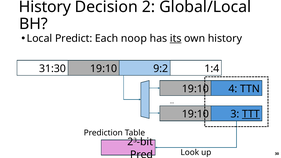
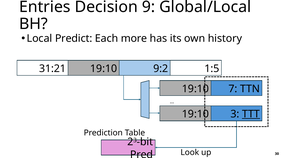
History: History -> Entries (45, 7)
2: 2 -> 9 (149, 7)
noop: noop -> more (134, 38)
its underline: present -> none (176, 38)
31:30: 31:30 -> 31:21 (53, 69)
1:4: 1:4 -> 1:5 (212, 69)
4: 4 -> 7 (233, 89)
